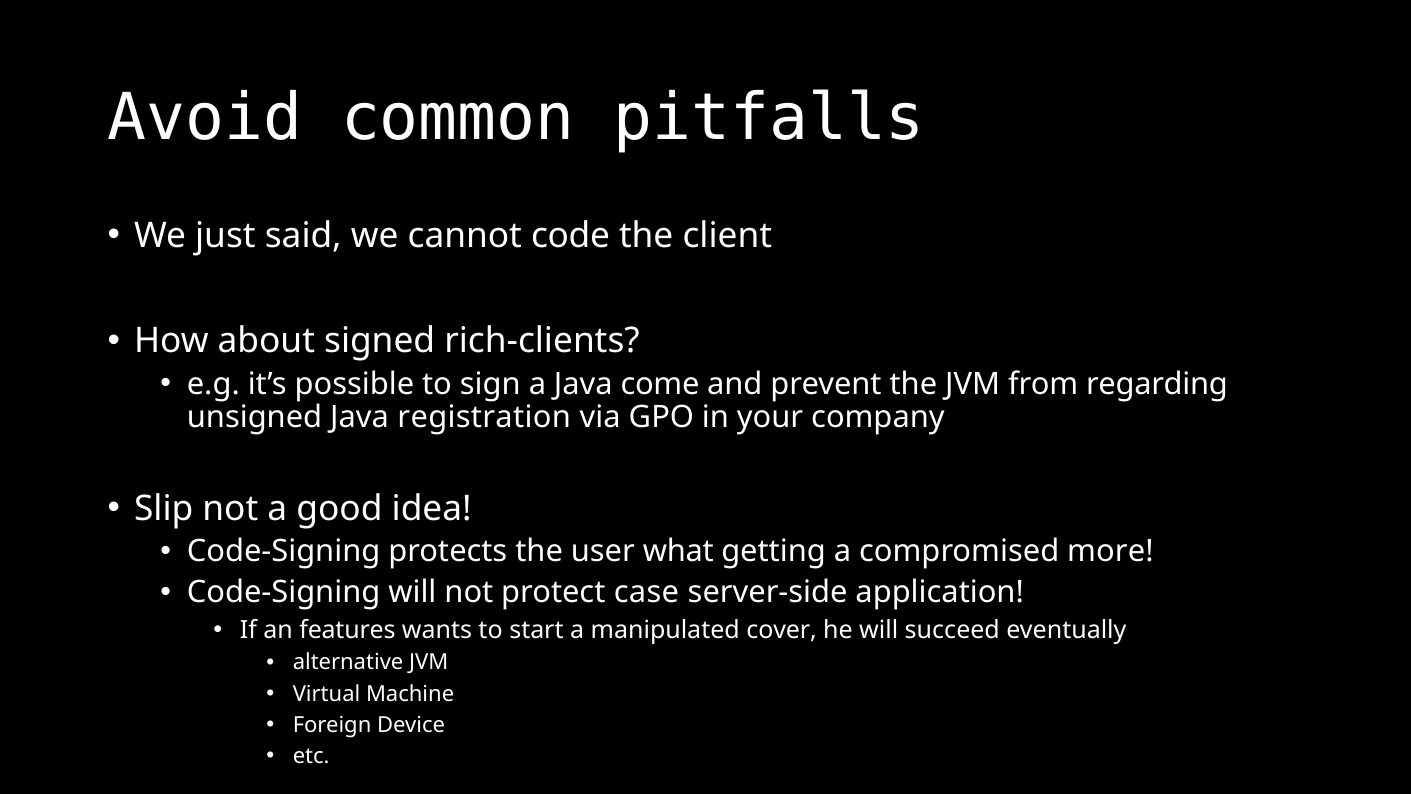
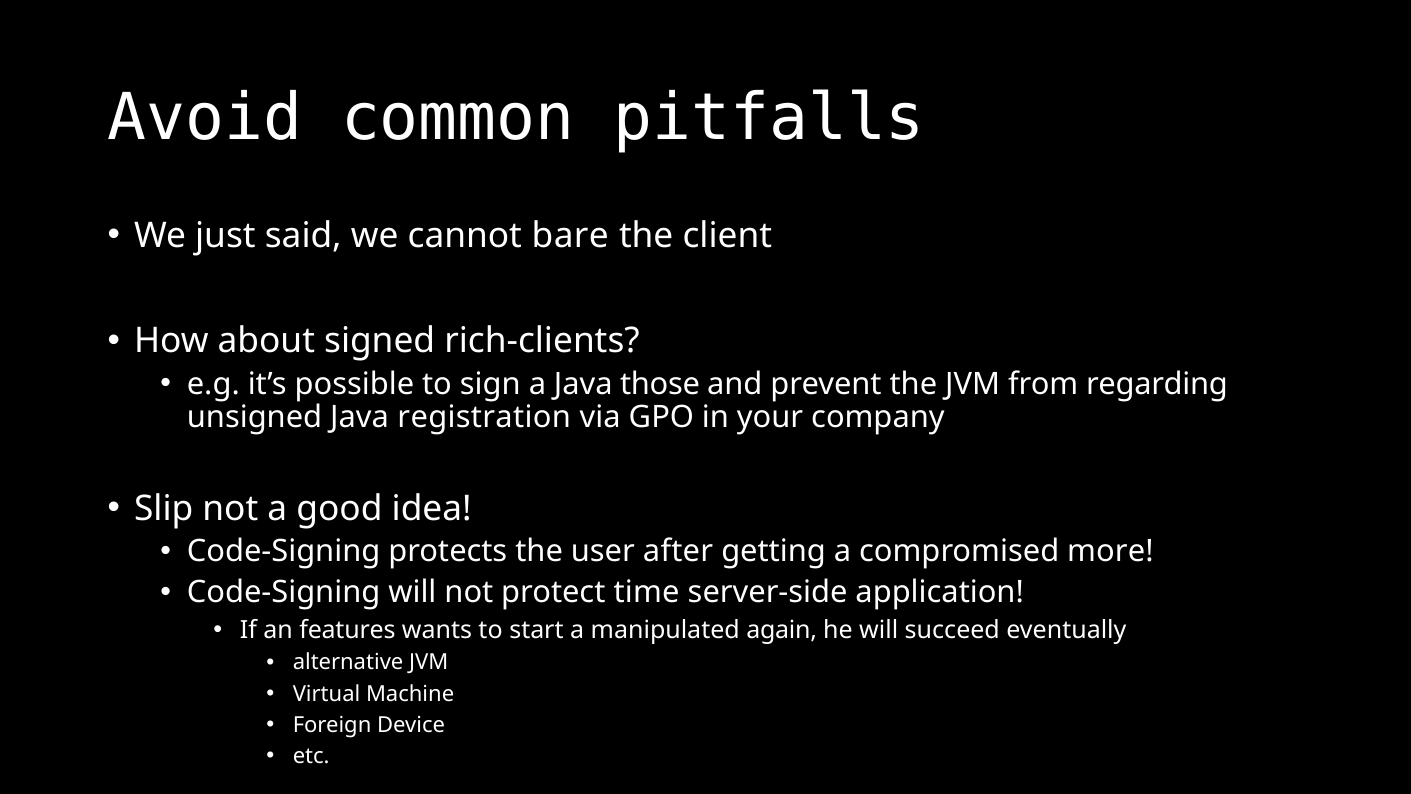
code: code -> bare (570, 235)
come: come -> those (660, 384)
what: what -> after (678, 551)
case: case -> time (646, 592)
cover: cover -> again (782, 630)
